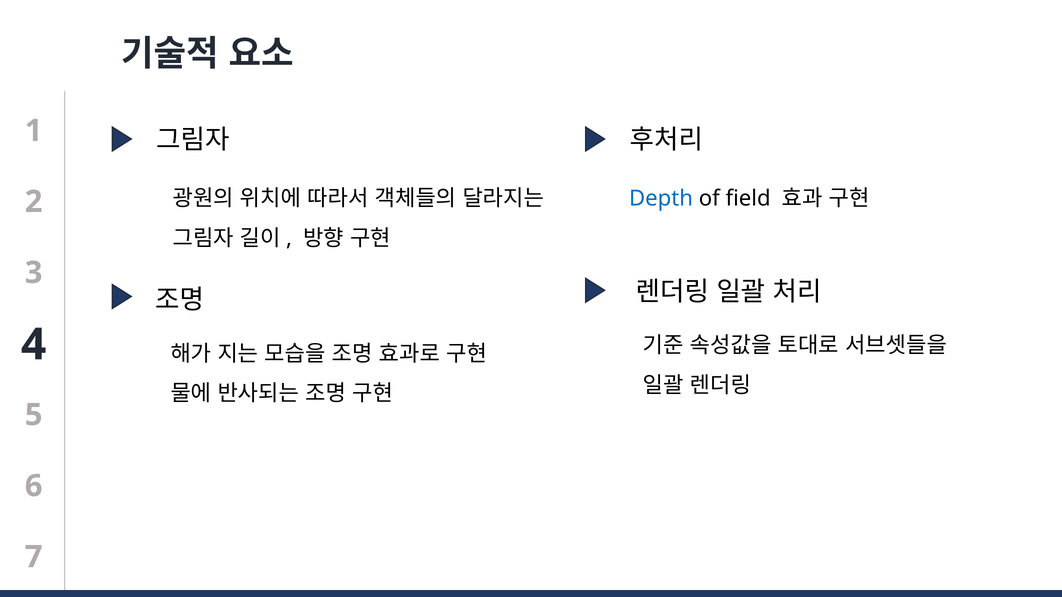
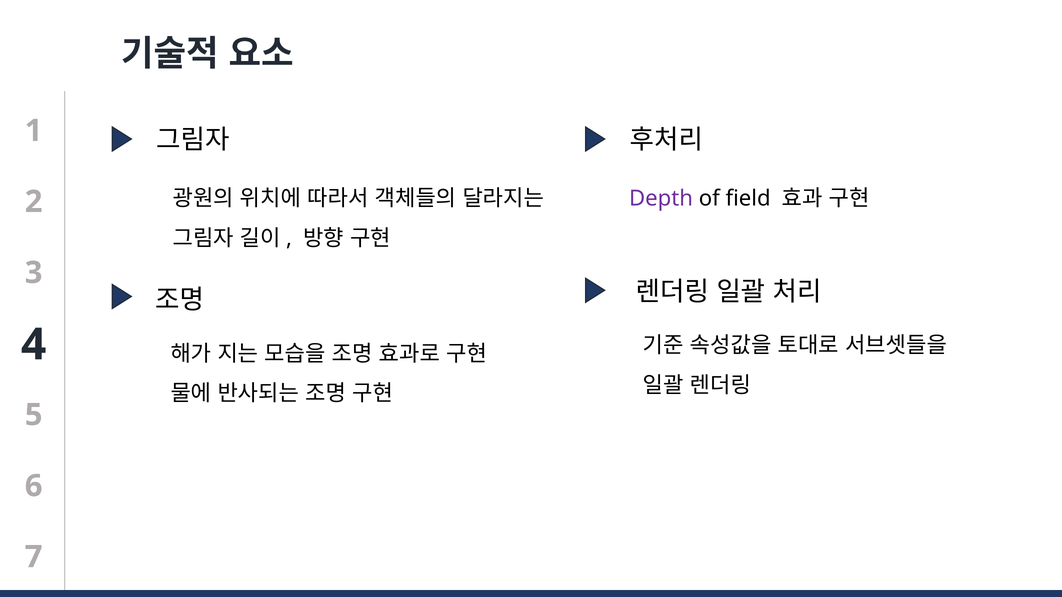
Depth colour: blue -> purple (661, 199)
